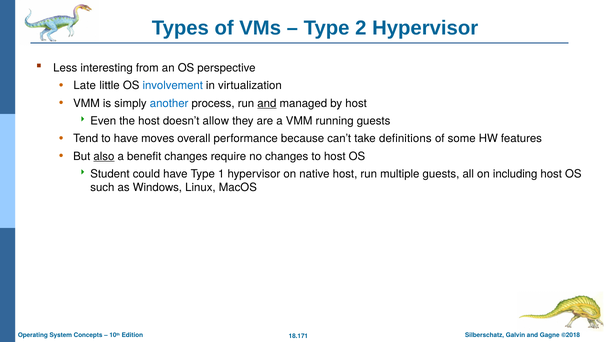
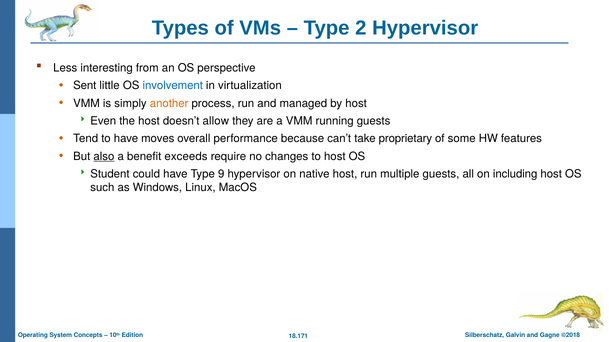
Late: Late -> Sent (85, 86)
another colour: blue -> orange (169, 103)
and underline: present -> none (267, 103)
definitions: definitions -> proprietary (405, 139)
benefit changes: changes -> exceeds (186, 157)
1: 1 -> 9 (221, 174)
